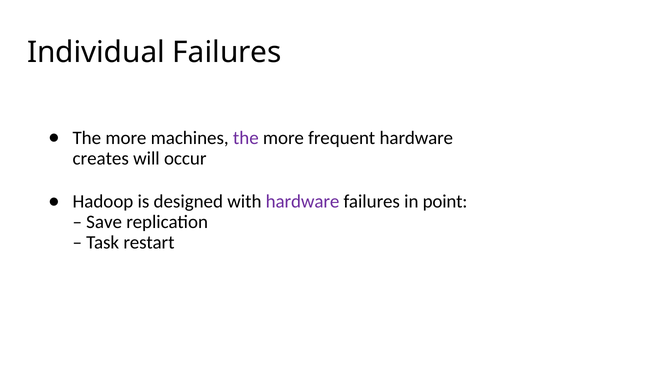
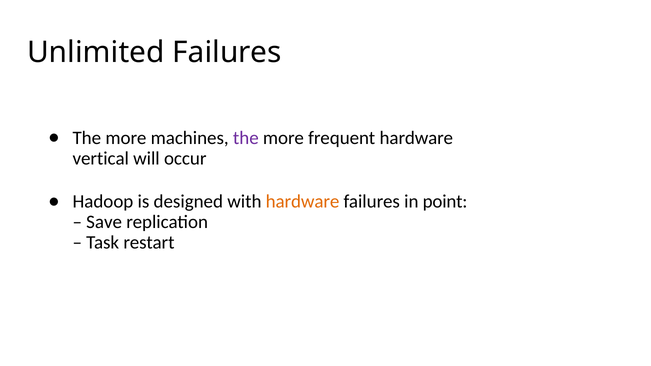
Individual: Individual -> Unlimited (96, 52)
creates: creates -> vertical (101, 158)
hardware colour: purple -> orange (303, 202)
